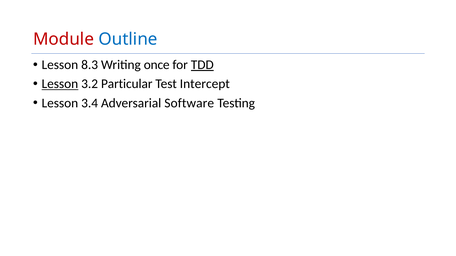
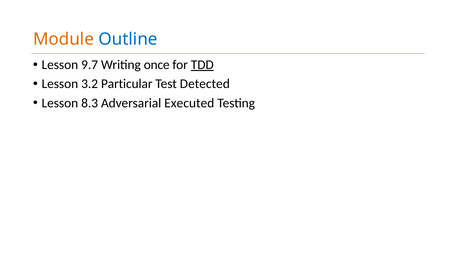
Module colour: red -> orange (64, 39)
8.3: 8.3 -> 9.7 (90, 65)
Lesson underline: present -> none (60, 84)
Intercept: Intercept -> Detected (205, 84)
3.4: 3.4 -> 8.3 (90, 103)
Software: Software -> Executed (189, 103)
